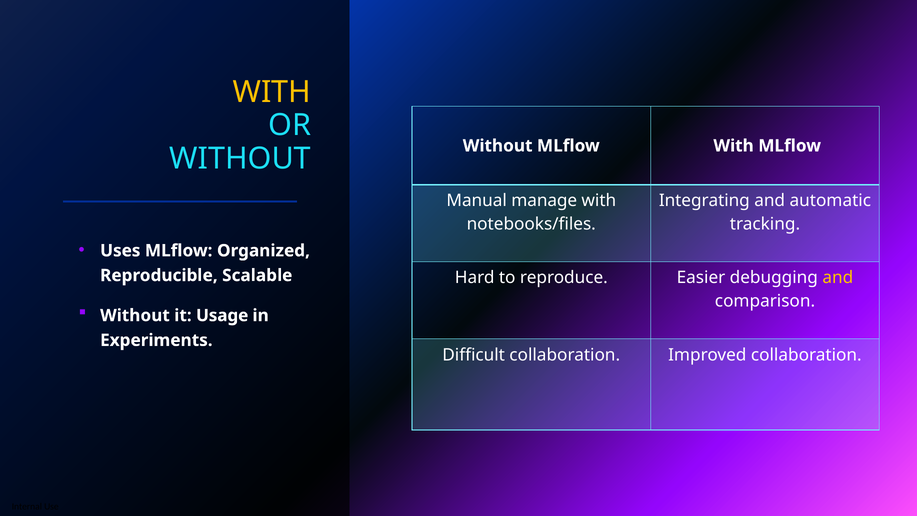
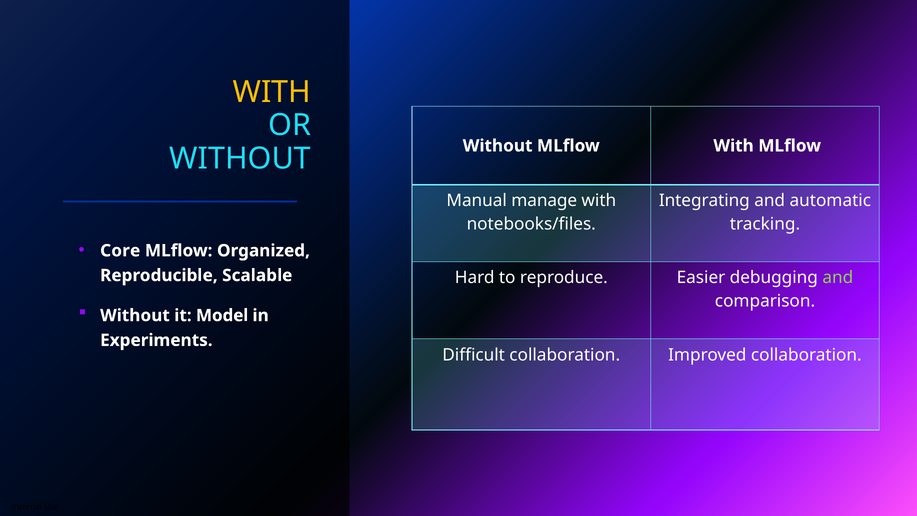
Uses: Uses -> Core (120, 251)
and colour: yellow -> light green (838, 278)
Usage: Usage -> Model (222, 315)
